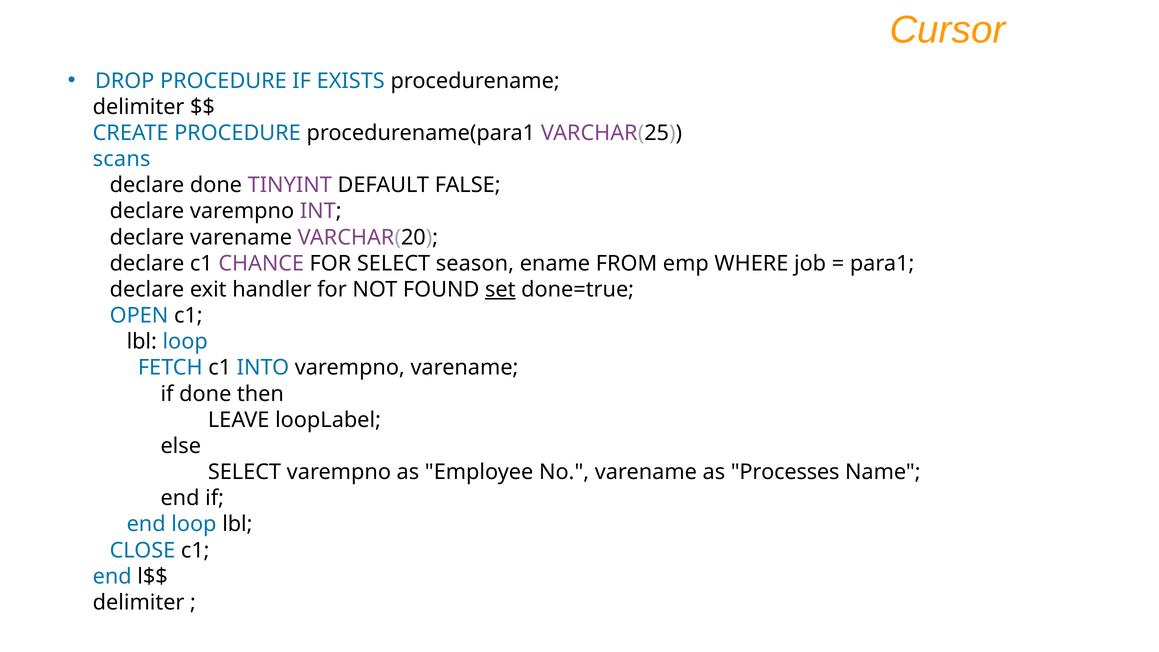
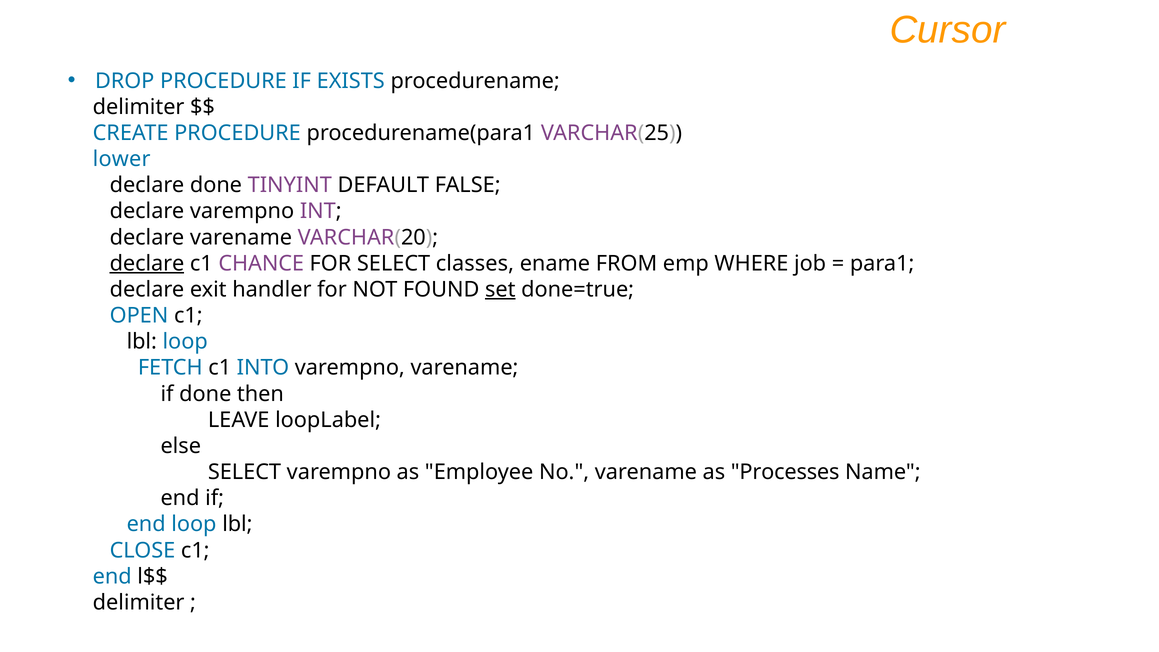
scans: scans -> lower (122, 159)
declare underline: none -> present (147, 263)
season: season -> classes (475, 263)
